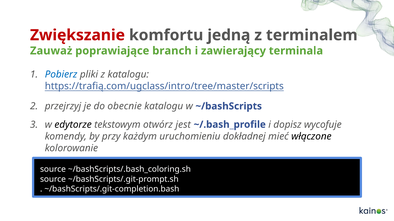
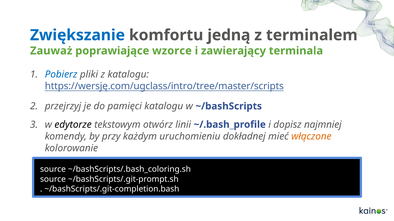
Zwiększanie colour: red -> blue (77, 35)
branch: branch -> wzorce (172, 51)
https://trafią.com/ugclass/intro/tree/master/scripts: https://trafią.com/ugclass/intro/tree/master/scripts -> https://wersję.com/ugclass/intro/tree/master/scripts (164, 86)
obecnie: obecnie -> pamięci (125, 106)
jest: jest -> linii (183, 125)
wycofuje: wycofuje -> najmniej (323, 125)
włączone colour: black -> orange (311, 137)
